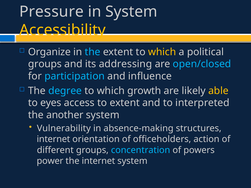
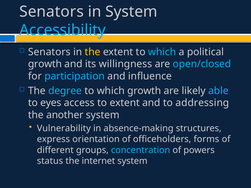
Pressure: Pressure -> Senators (52, 12)
Accessibility colour: yellow -> light blue (63, 30)
Organize: Organize -> Senators (49, 52)
the colour: light blue -> yellow (93, 52)
which colour: yellow -> light blue (162, 52)
groups: groups -> growth (45, 64)
addressing: addressing -> willingness (125, 64)
able colour: yellow -> light blue (218, 91)
interpreted: interpreted -> addressing (202, 103)
internet: internet -> express (53, 139)
action: action -> forms (206, 139)
power: power -> status (50, 161)
